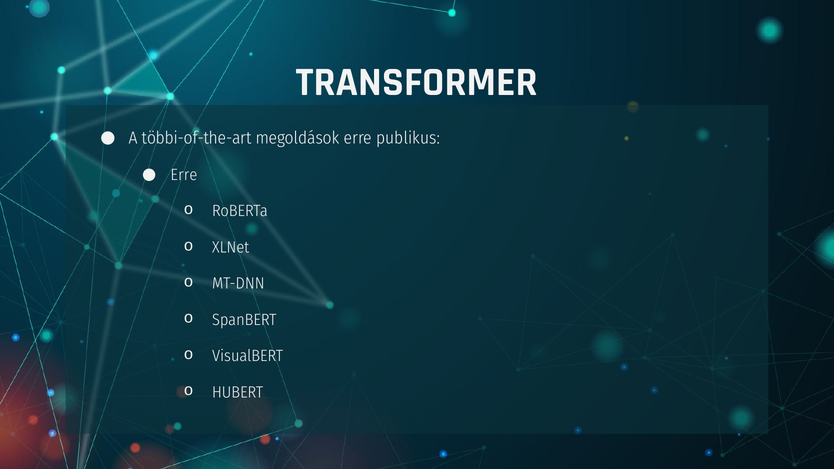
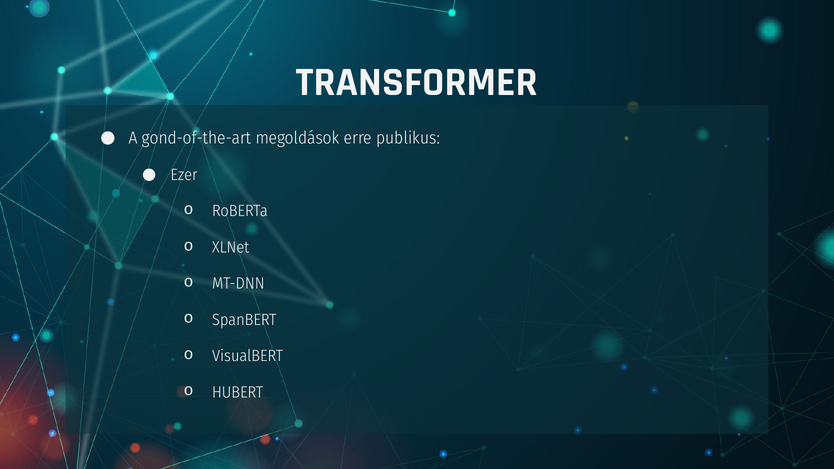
többi-of-the-art: többi-of-the-art -> gond-of-the-art (197, 138)
Erre: Erre -> Ezer (184, 175)
